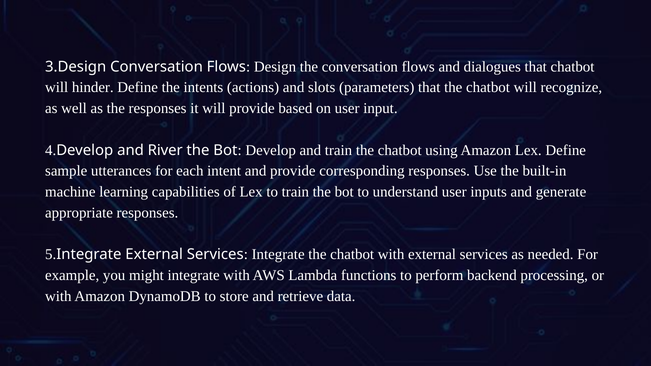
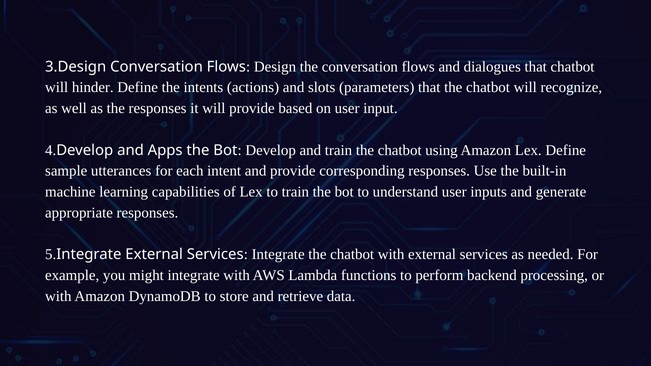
River: River -> Apps (165, 150)
